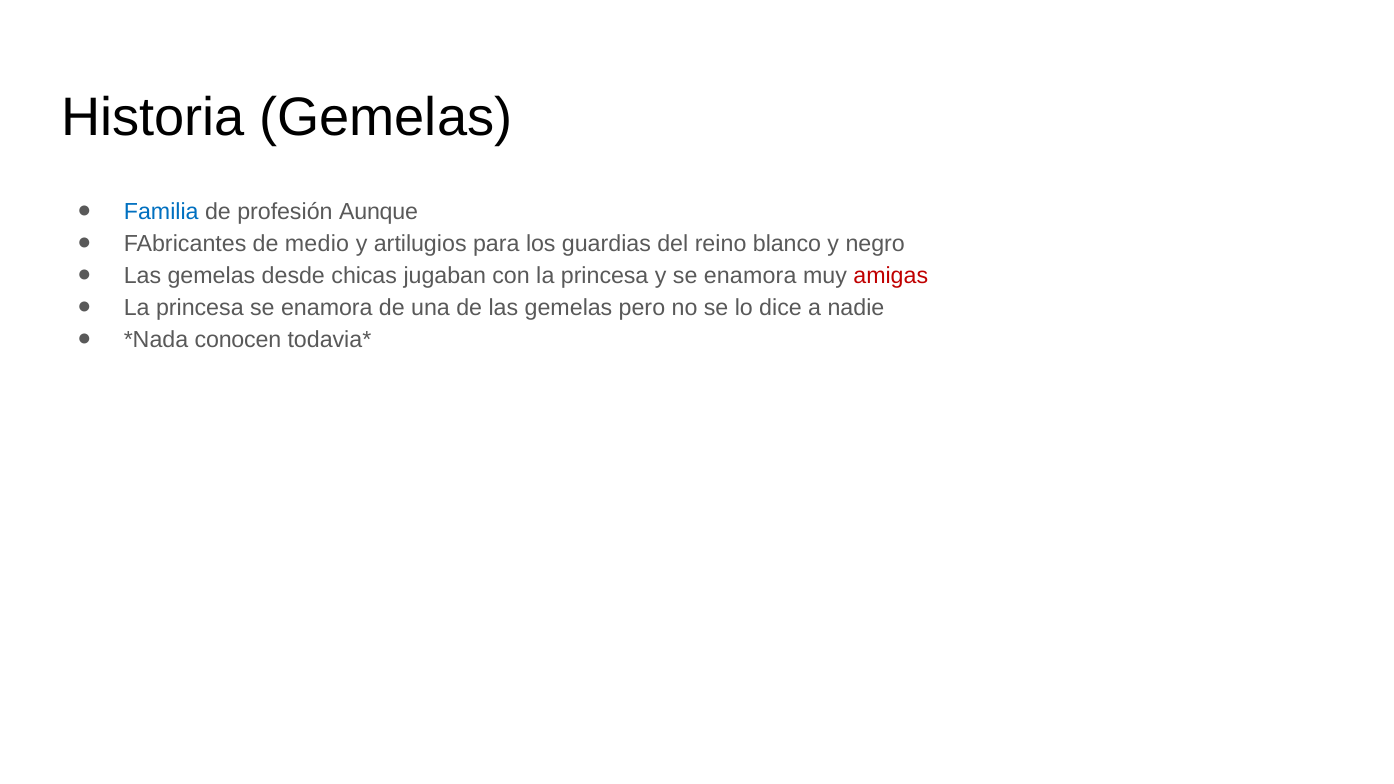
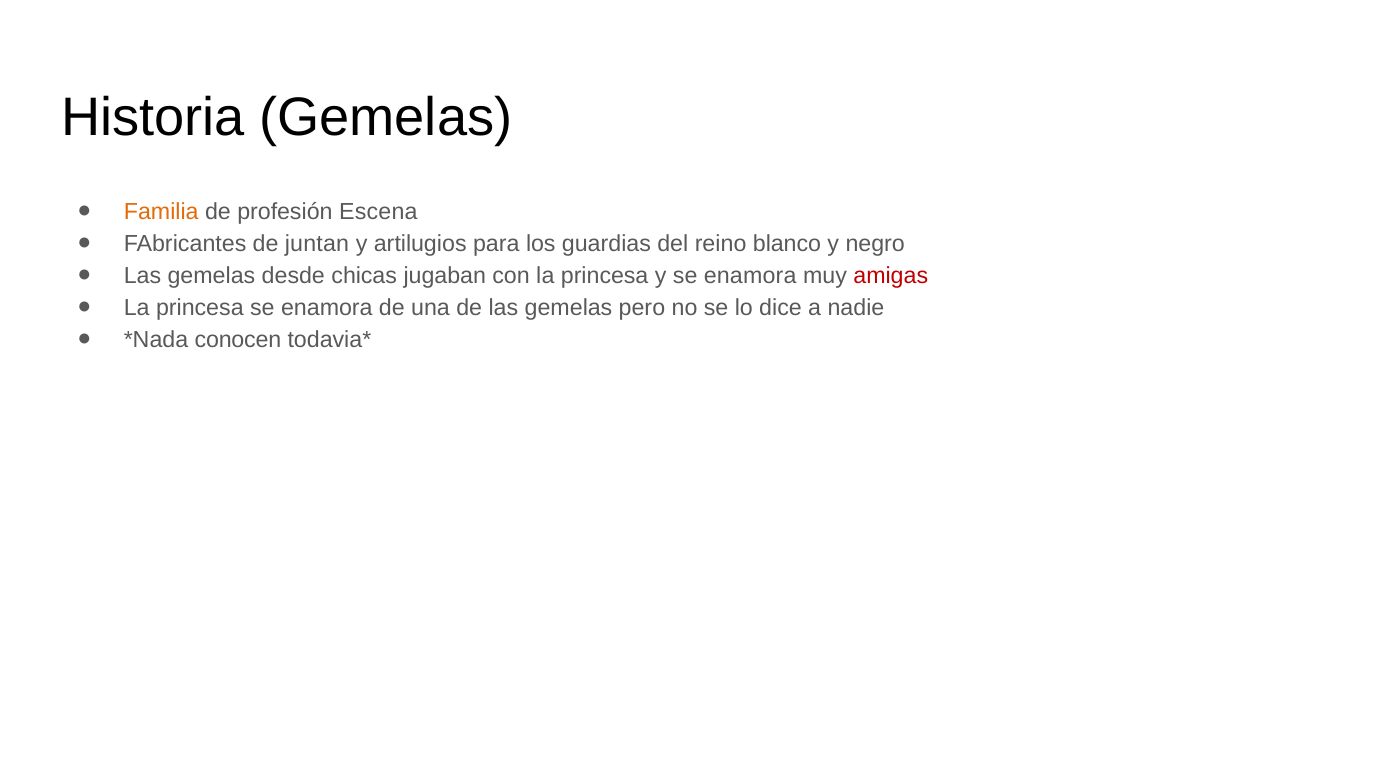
Familia colour: blue -> orange (161, 211)
Aunque: Aunque -> Escena (378, 211)
medio: medio -> juntan (317, 243)
